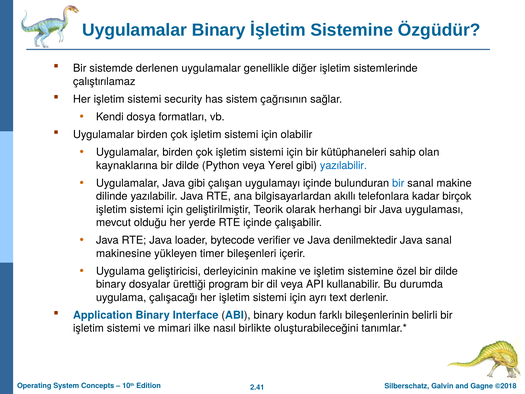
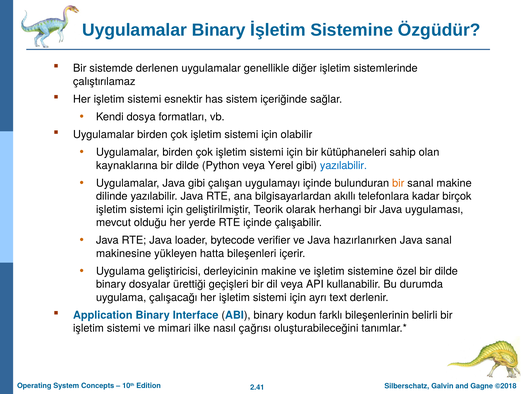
security: security -> esnektir (183, 99)
çağrısının: çağrısının -> içeriğinde (284, 99)
bir colour: blue -> orange (398, 183)
denilmektedir: denilmektedir -> hazırlanırken (365, 240)
timer: timer -> hatta (212, 253)
program: program -> geçişleri (229, 284)
birlikte: birlikte -> çağrısı (255, 328)
